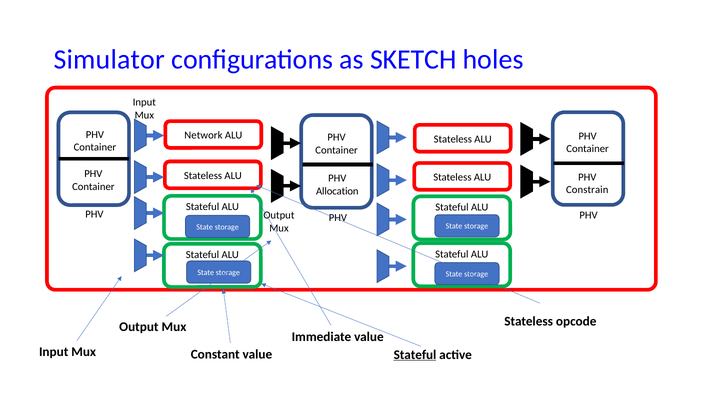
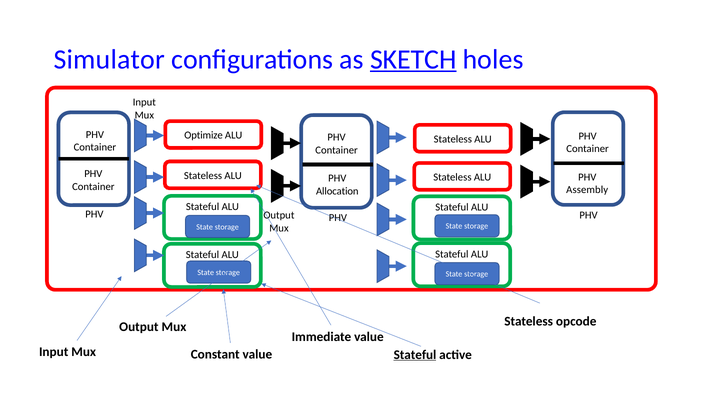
SKETCH underline: none -> present (413, 59)
Network: Network -> Optimize (204, 135)
Constrain: Constrain -> Assembly (587, 190)
